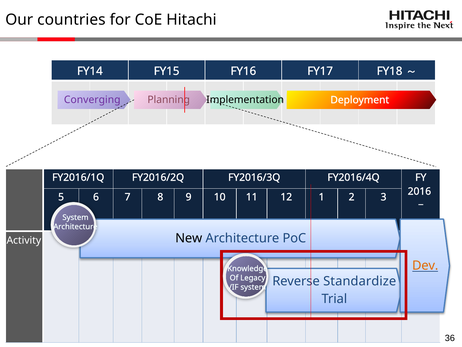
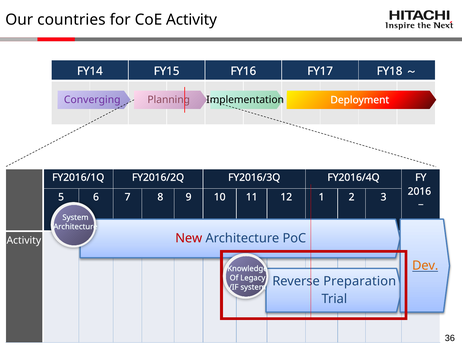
CoE Hitachi: Hitachi -> Activity (192, 20)
New colour: black -> red (189, 238)
Standardize: Standardize -> Preparation (360, 281)
